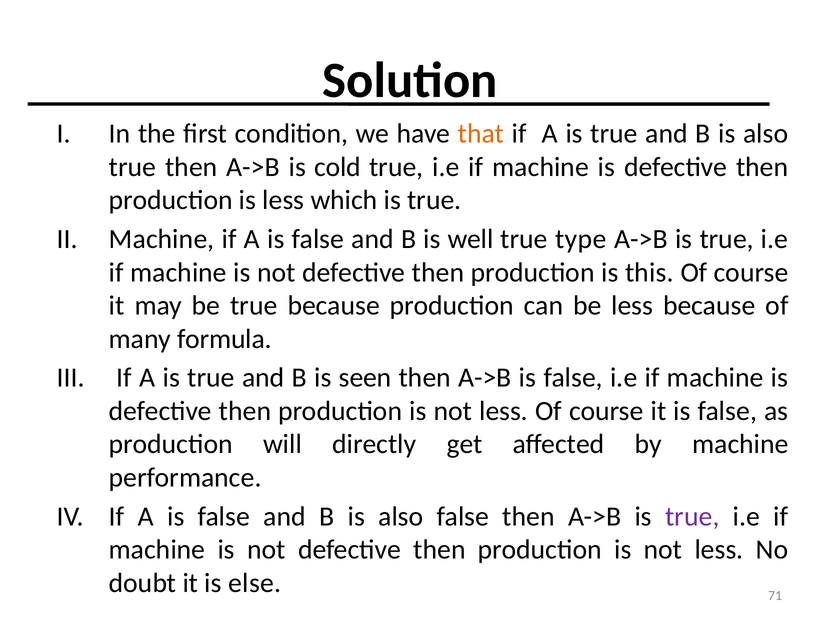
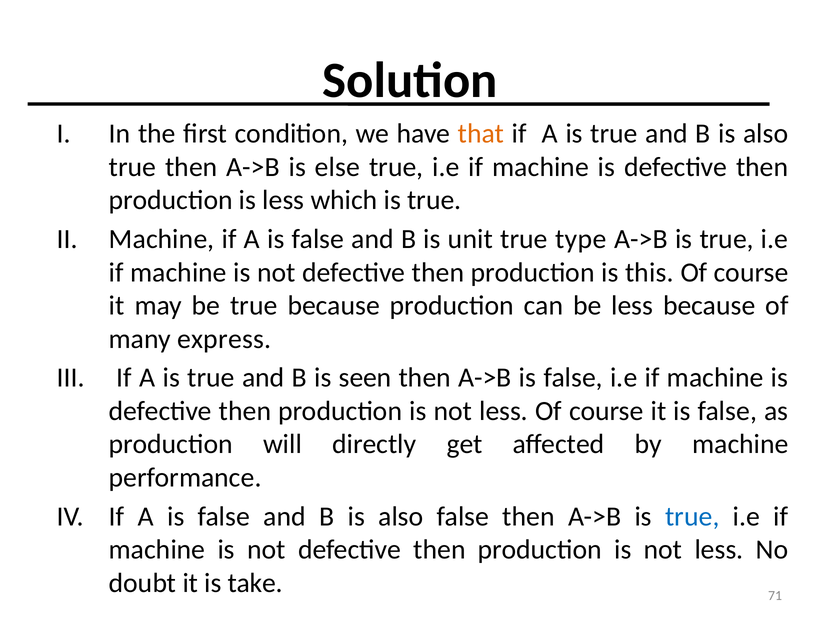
cold: cold -> else (337, 167)
well: well -> unit (470, 239)
formula: formula -> express (224, 339)
true colour: purple -> blue (692, 516)
else: else -> take (255, 583)
